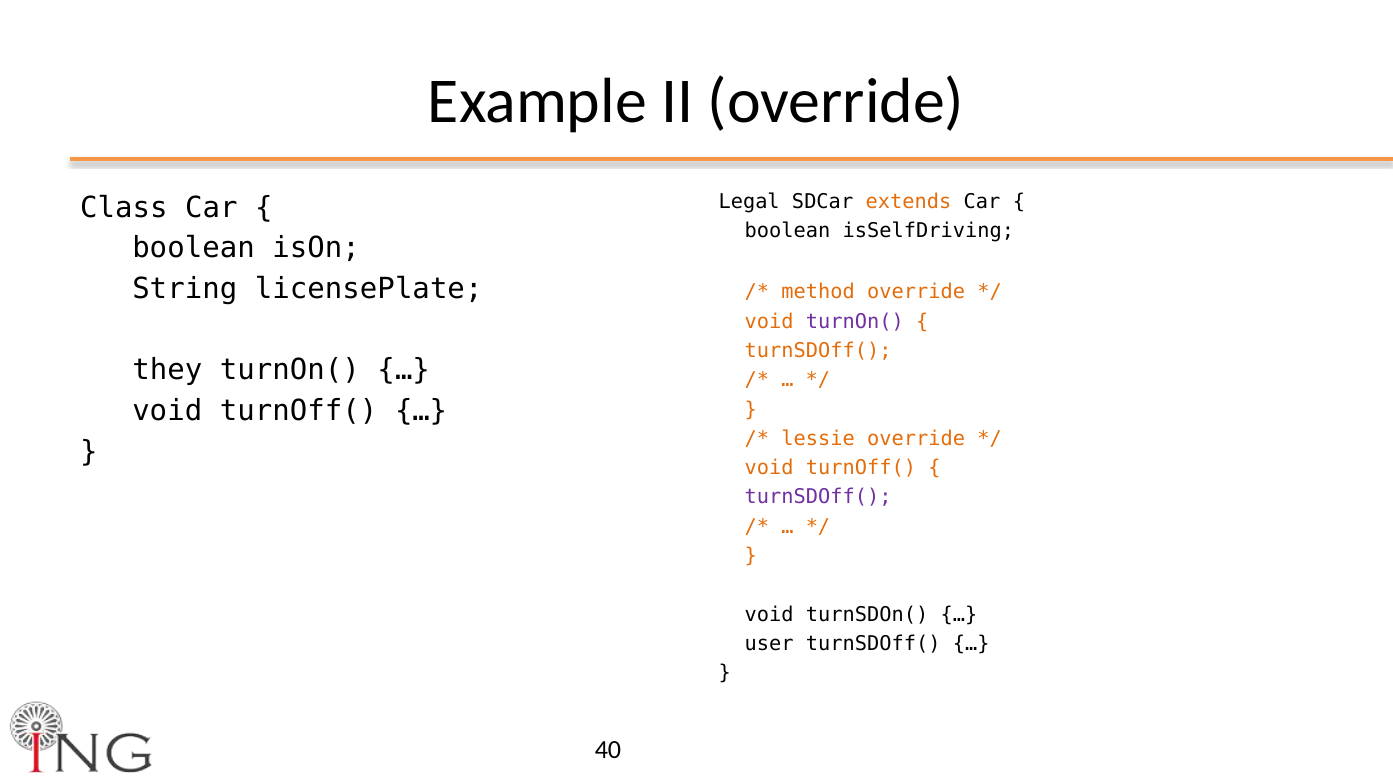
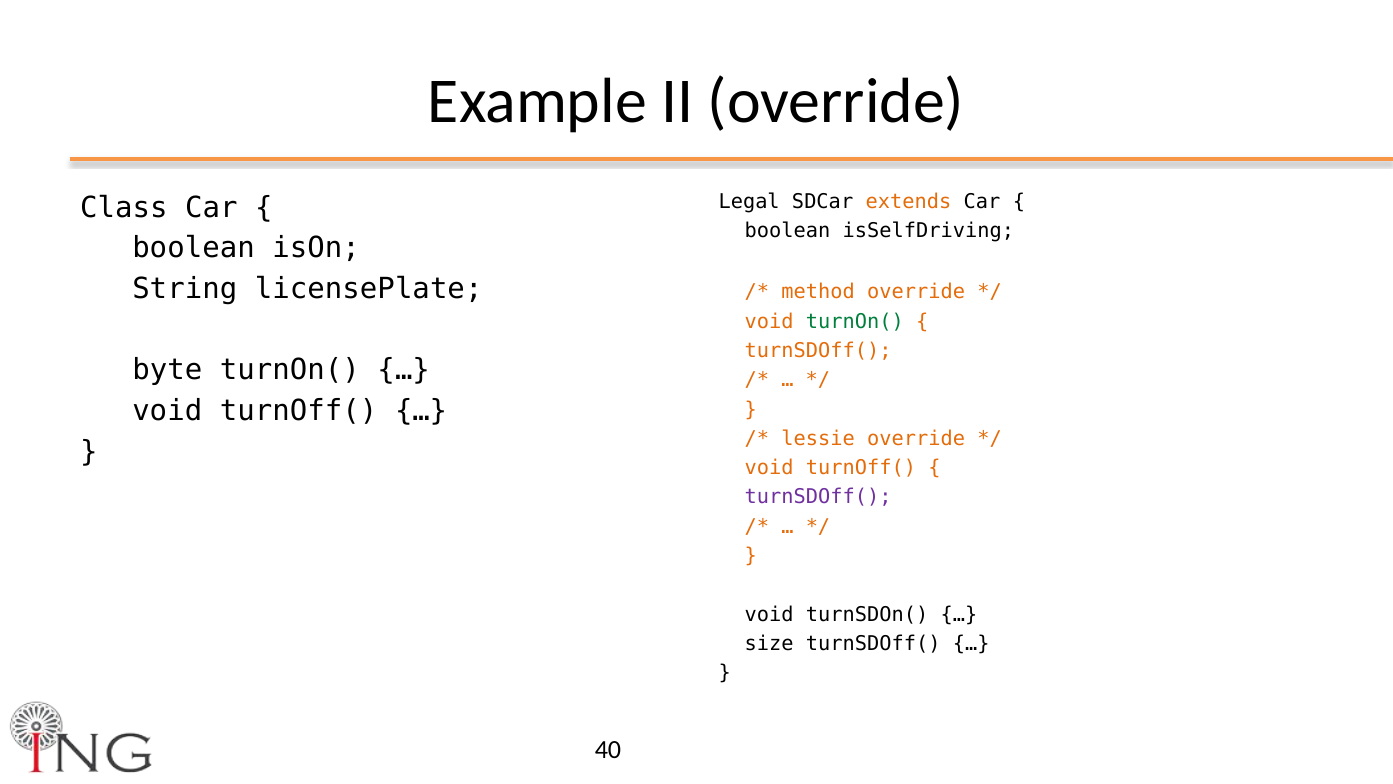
turnOn( colour: purple -> green (855, 321)
they: they -> byte (167, 370)
user: user -> size (769, 643)
